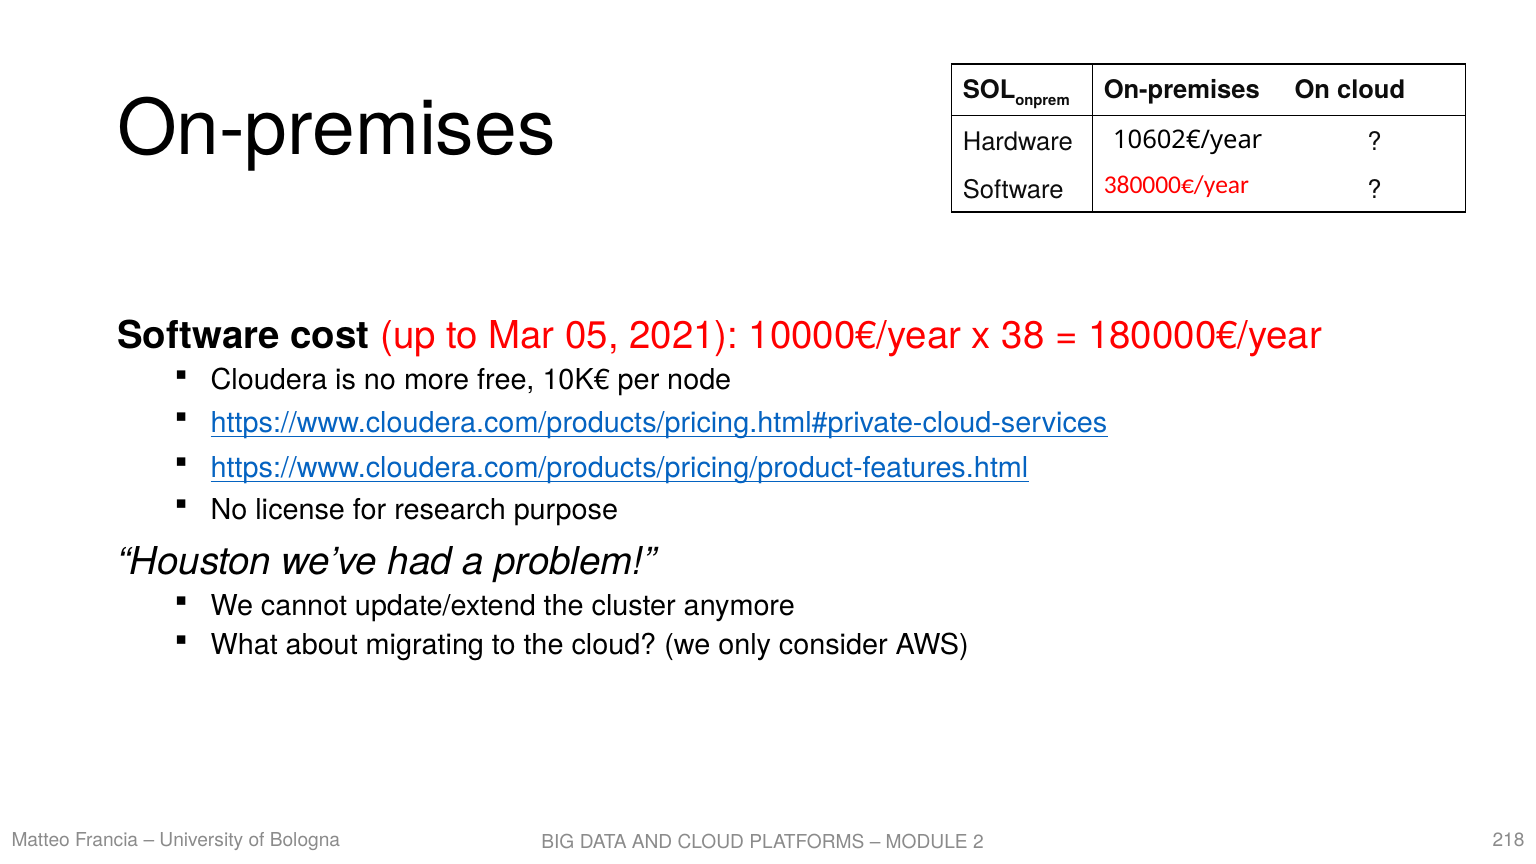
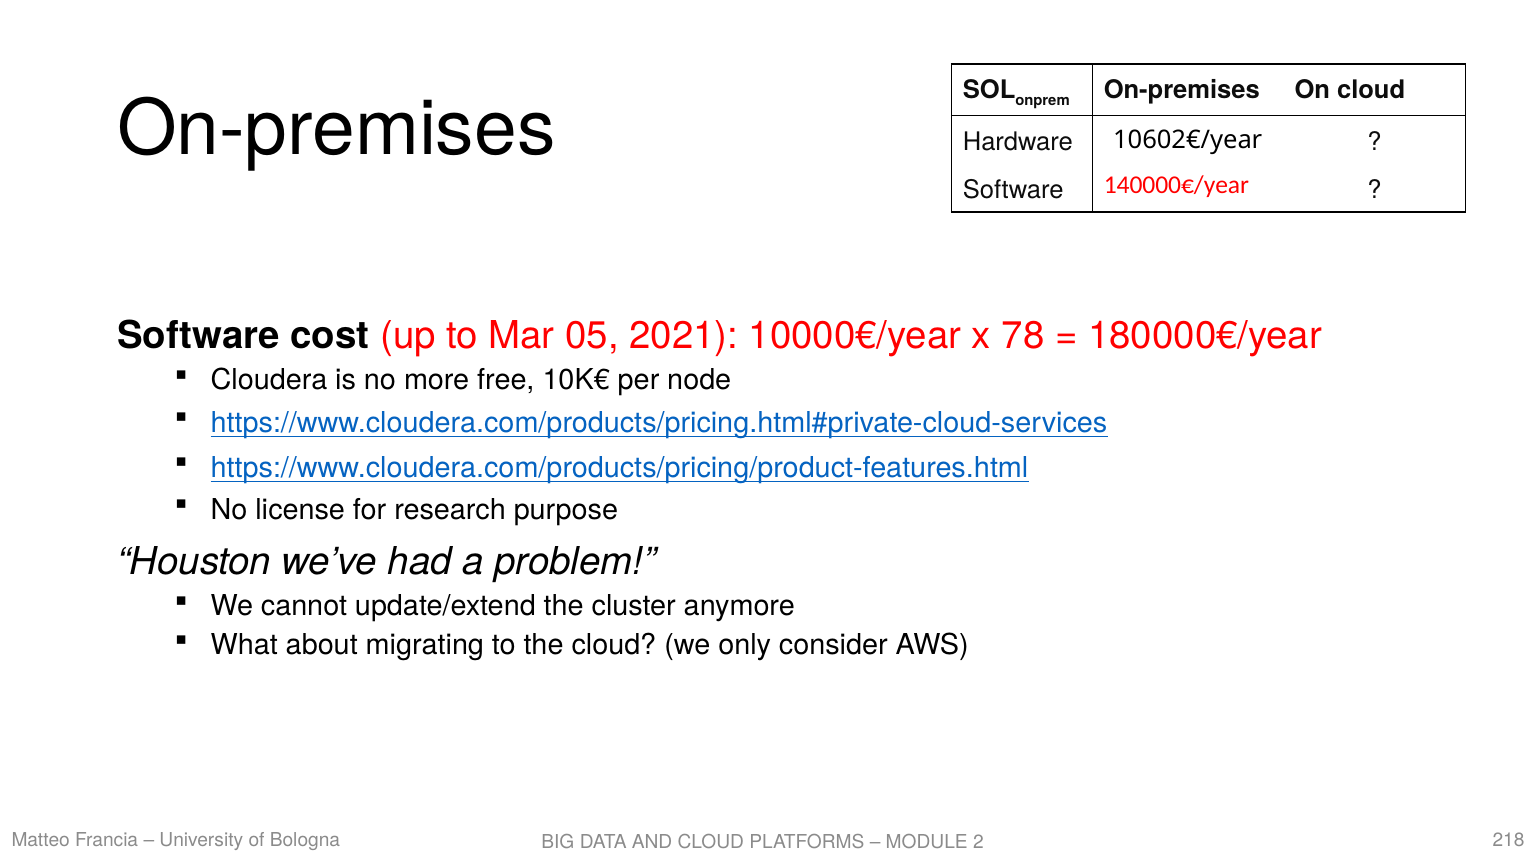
380000€/year: 380000€/year -> 140000€/year (1176, 185)
38: 38 -> 78 (1023, 336)
